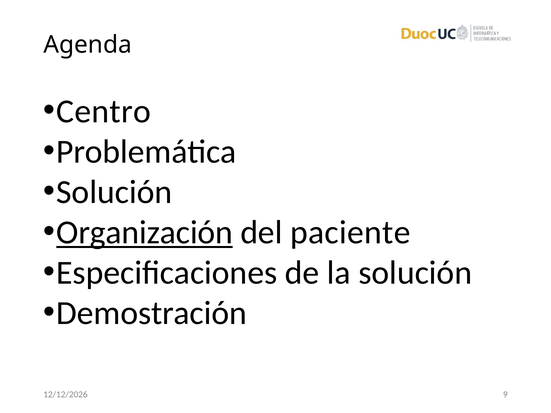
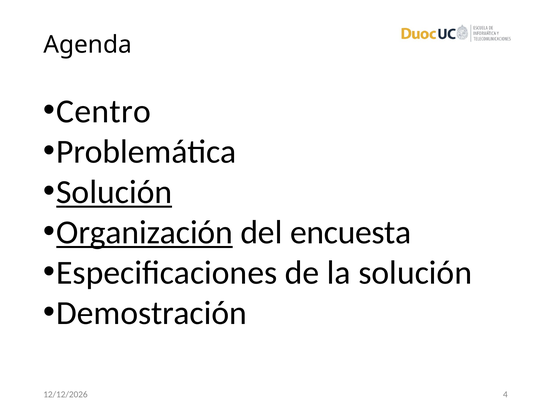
Solución underline: none -> present (114, 192)
paciente: paciente -> encuesta (351, 233)
9: 9 -> 4 (505, 395)
